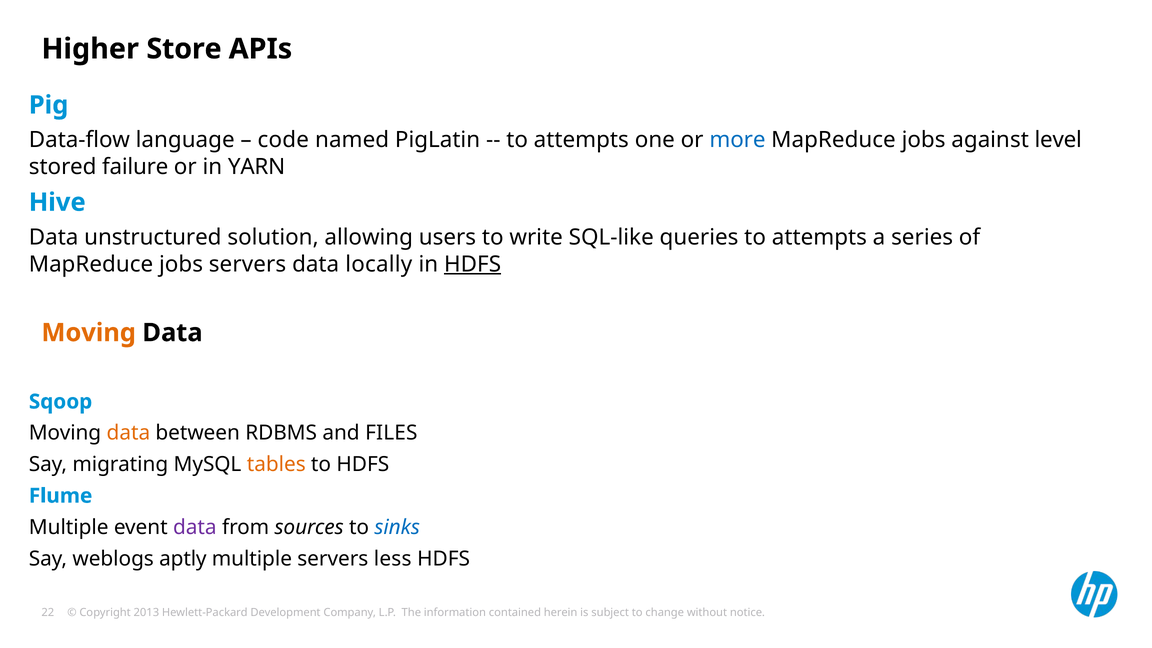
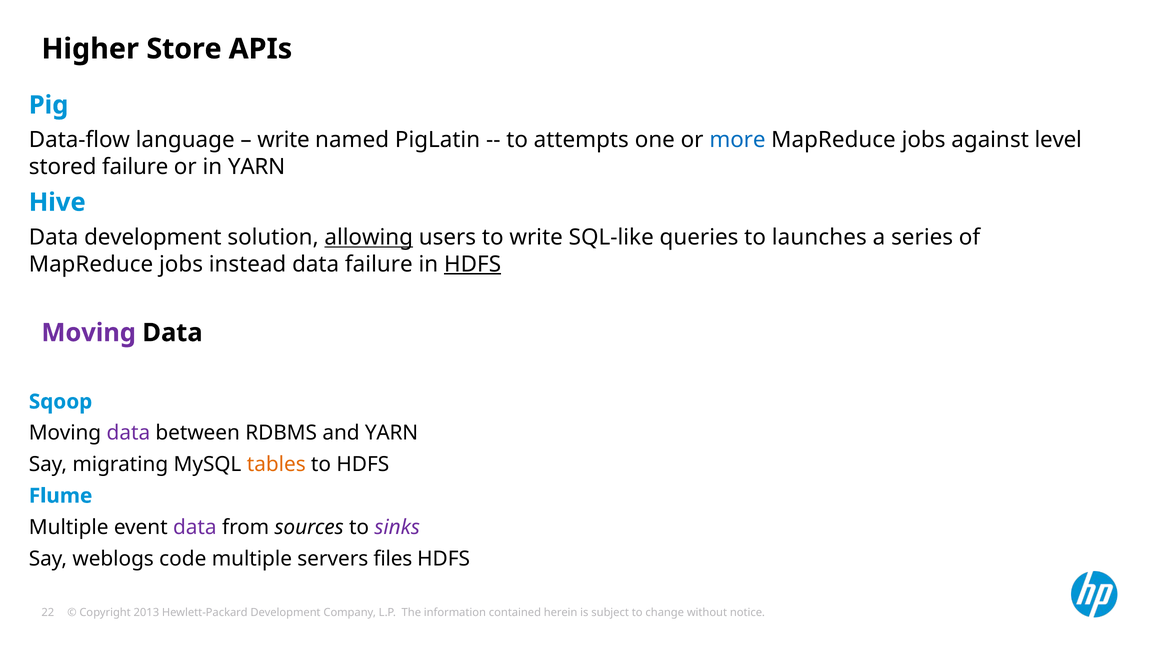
code: code -> write (283, 140)
Data unstructured: unstructured -> development (153, 237)
allowing underline: none -> present (369, 237)
queries to attempts: attempts -> launches (819, 237)
jobs servers: servers -> instead (248, 264)
data locally: locally -> failure (379, 264)
Moving colour: orange -> purple (89, 333)
data colour: orange -> purple (128, 433)
and FILES: FILES -> YARN (392, 433)
sinks colour: blue -> purple (397, 527)
aptly: aptly -> code (183, 559)
less: less -> files (393, 559)
